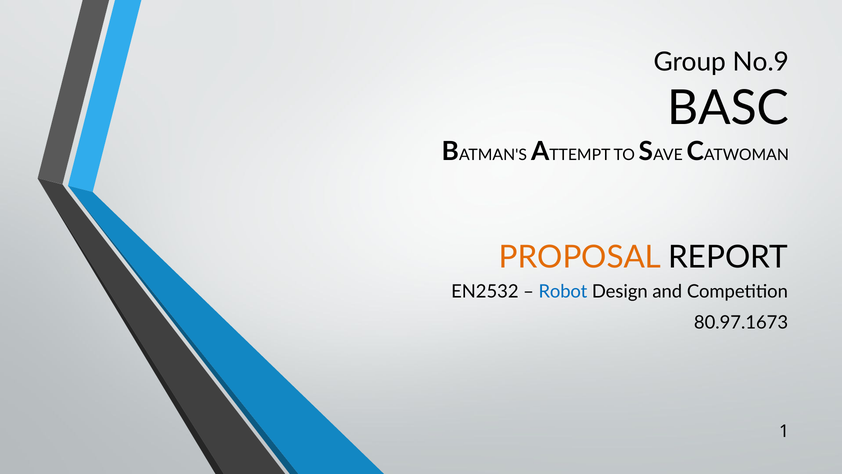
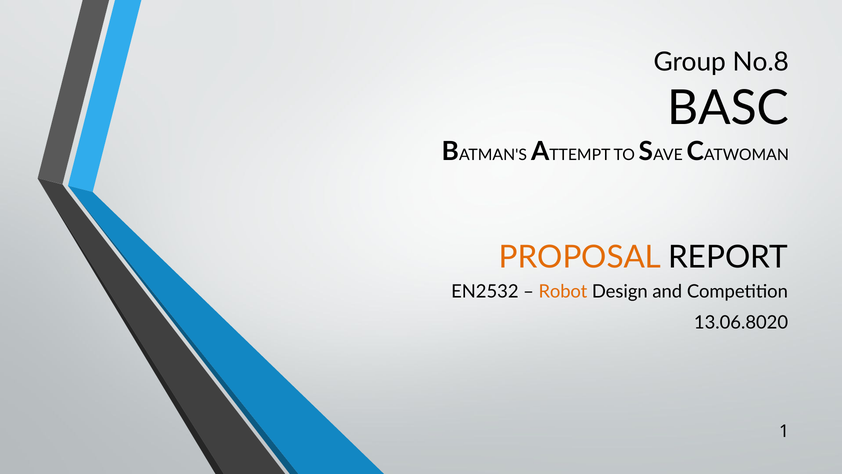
No.9: No.9 -> No.8 (761, 62)
Robot colour: blue -> orange (563, 291)
80.97.1673: 80.97.1673 -> 13.06.8020 (741, 323)
